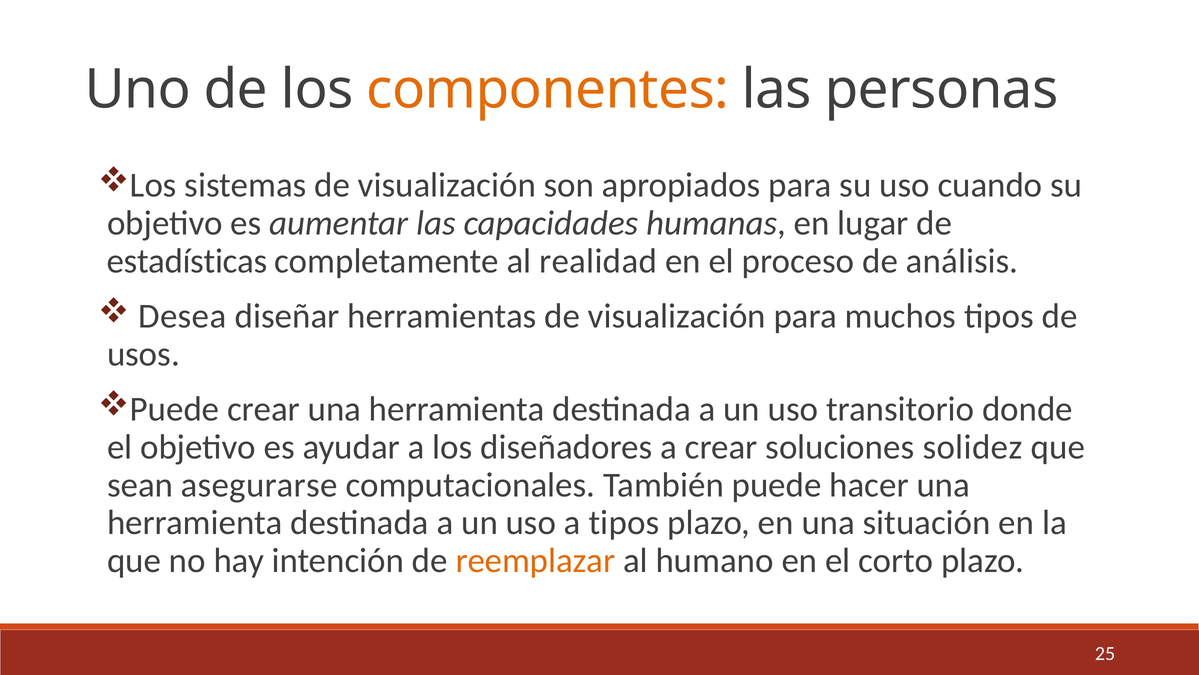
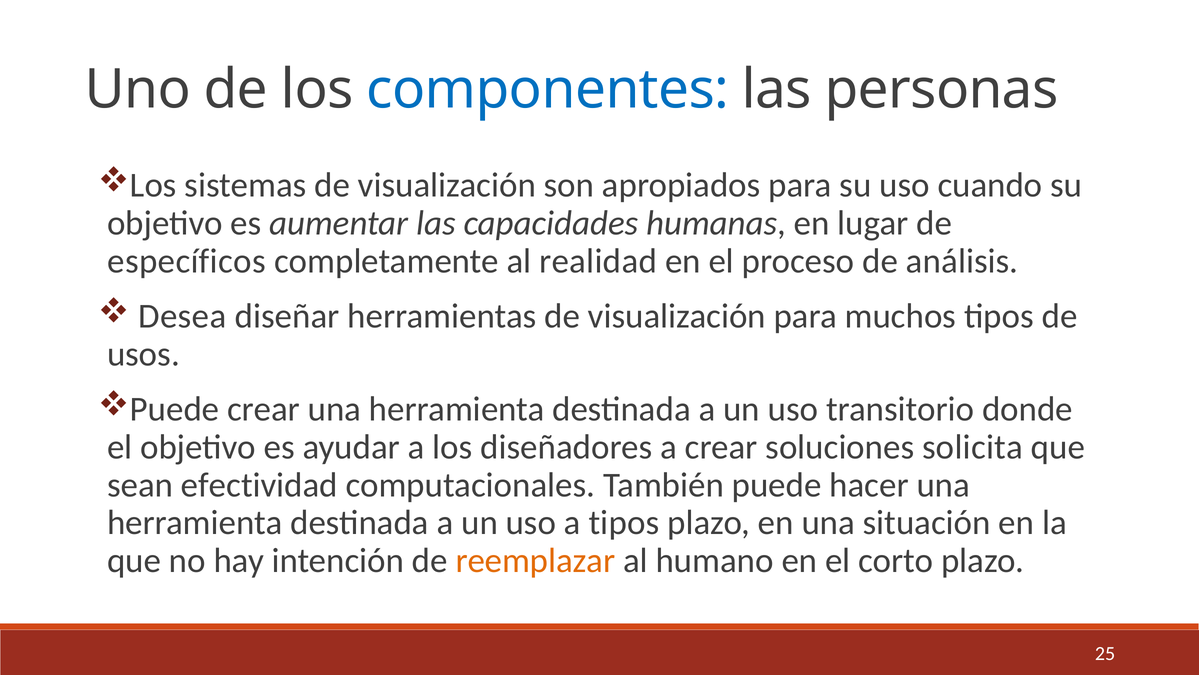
componentes colour: orange -> blue (548, 90)
estadísticas: estadísticas -> específicos (187, 261)
solidez: solidez -> solicita (973, 447)
asegurarse: asegurarse -> efectividad (259, 485)
